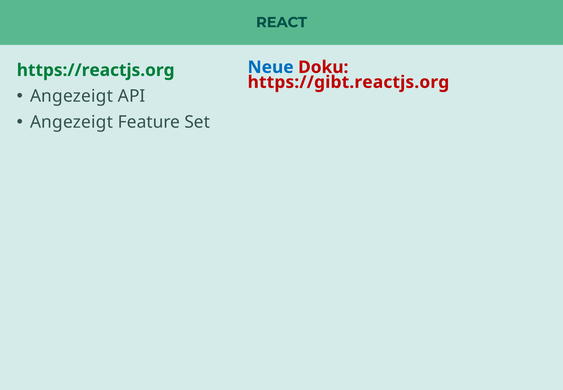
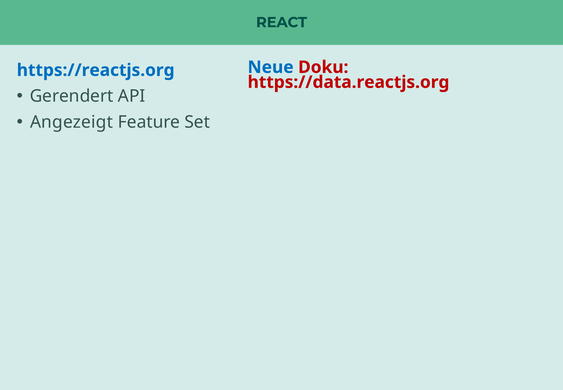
https://reactjs.org colour: green -> blue (96, 70)
https://gibt.reactjs.org: https://gibt.reactjs.org -> https://data.reactjs.org (348, 82)
Angezeigt: Angezeigt -> Gerendert (72, 96)
